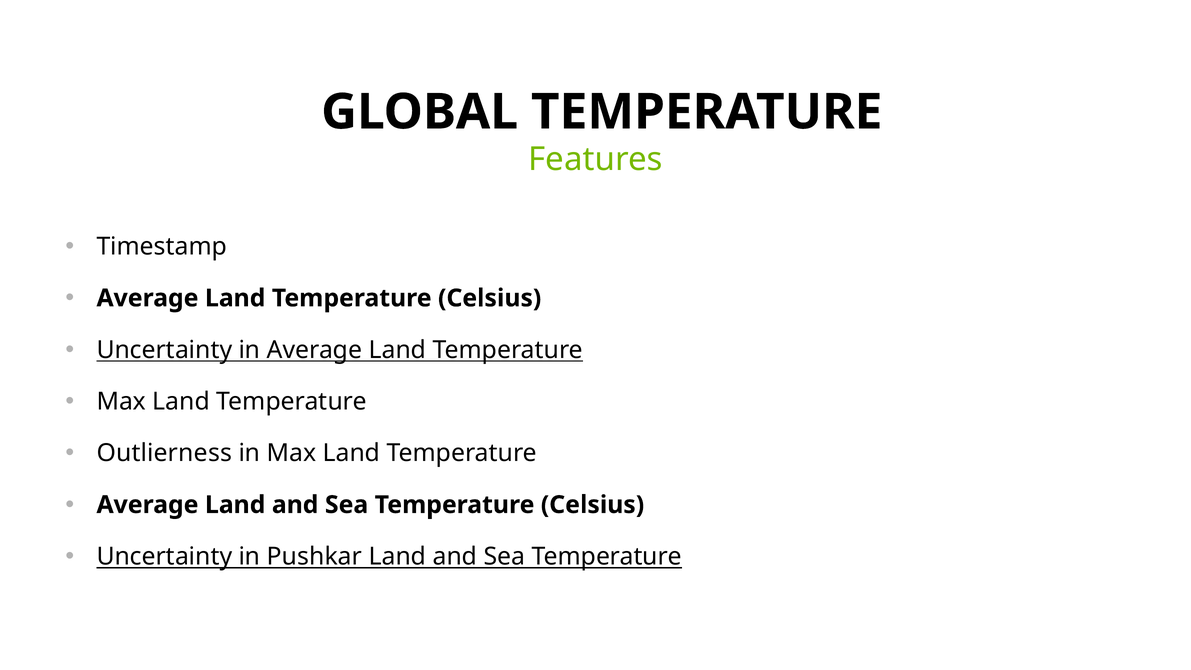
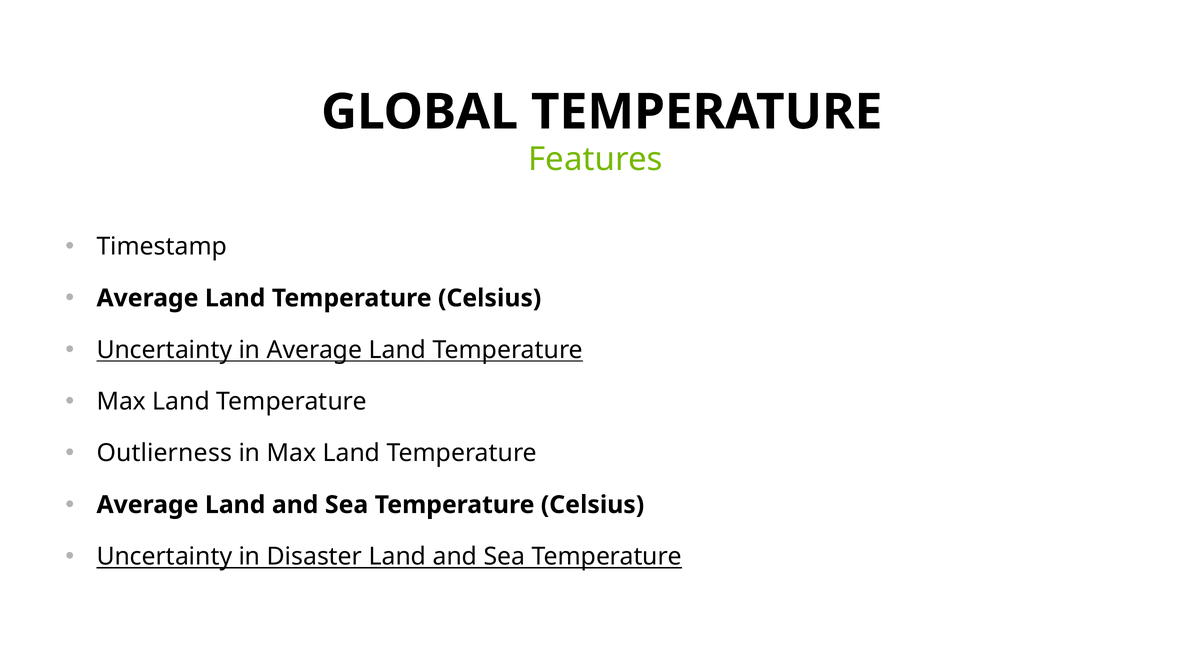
Pushkar: Pushkar -> Disaster (314, 556)
